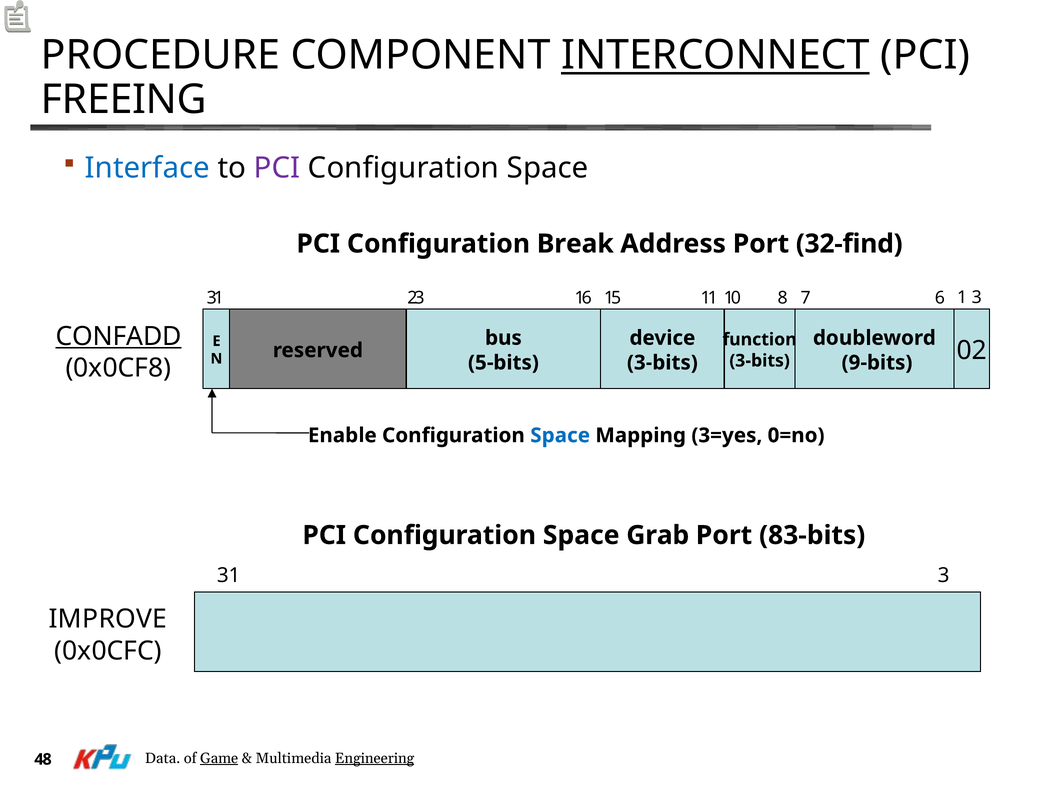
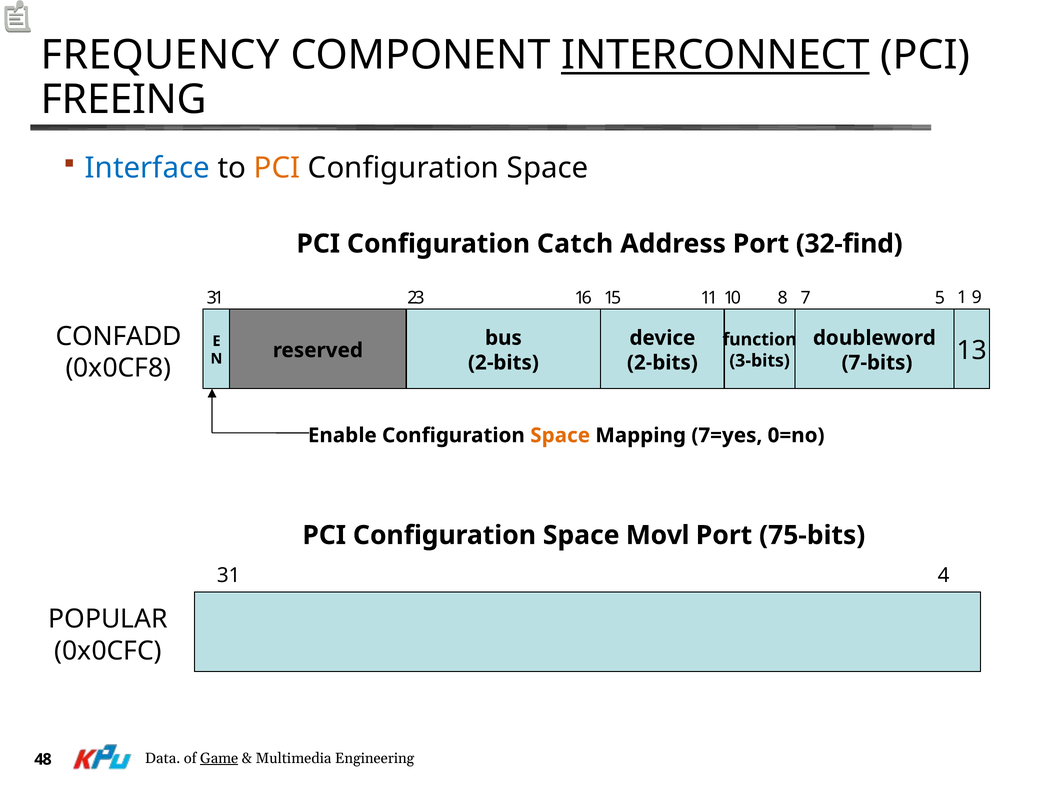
PROCEDURE: PROCEDURE -> FREQUENCY (160, 55)
PCI colour: purple -> orange (277, 168)
Break: Break -> Catch (575, 244)
1 3: 3 -> 9 (977, 298)
6: 6 -> 5 (940, 298)
CONFADD underline: present -> none (119, 336)
02: 02 -> 13 (972, 351)
5-bits: 5-bits -> 2-bits (503, 363)
3-bits: 3-bits -> 2-bits (662, 363)
9-bits: 9-bits -> 7-bits (877, 363)
Space colour: blue -> orange (560, 435)
3=yes: 3=yes -> 7=yes (727, 435)
Grab: Grab -> Movl (658, 535)
83-bits: 83-bits -> 75-bits (812, 535)
31 3: 3 -> 4 (944, 576)
IMPROVE: IMPROVE -> POPULAR (108, 619)
Engineering underline: present -> none (375, 758)
